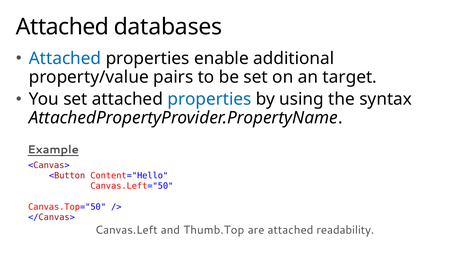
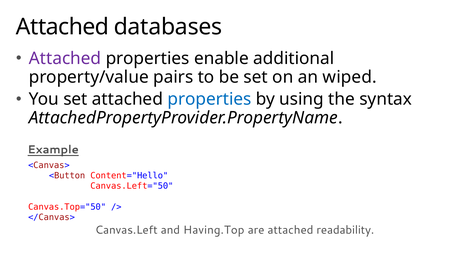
Attached colour: blue -> purple (65, 58)
target: target -> wiped (350, 77)
Thumb.Top: Thumb.Top -> Having.Top (214, 230)
